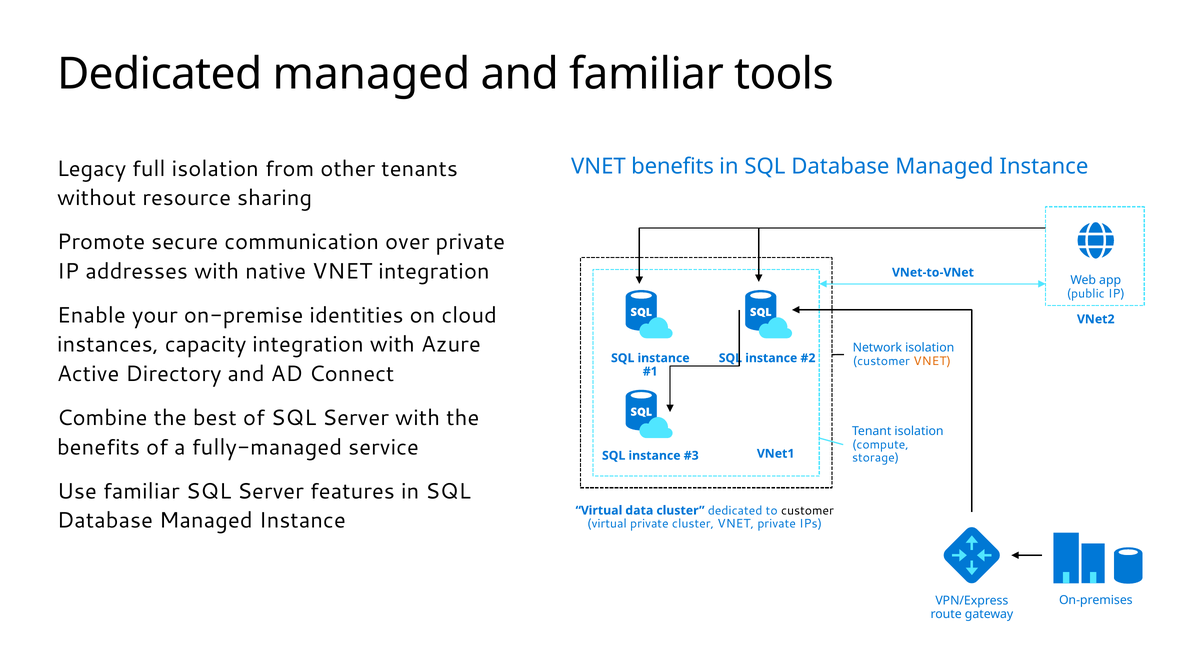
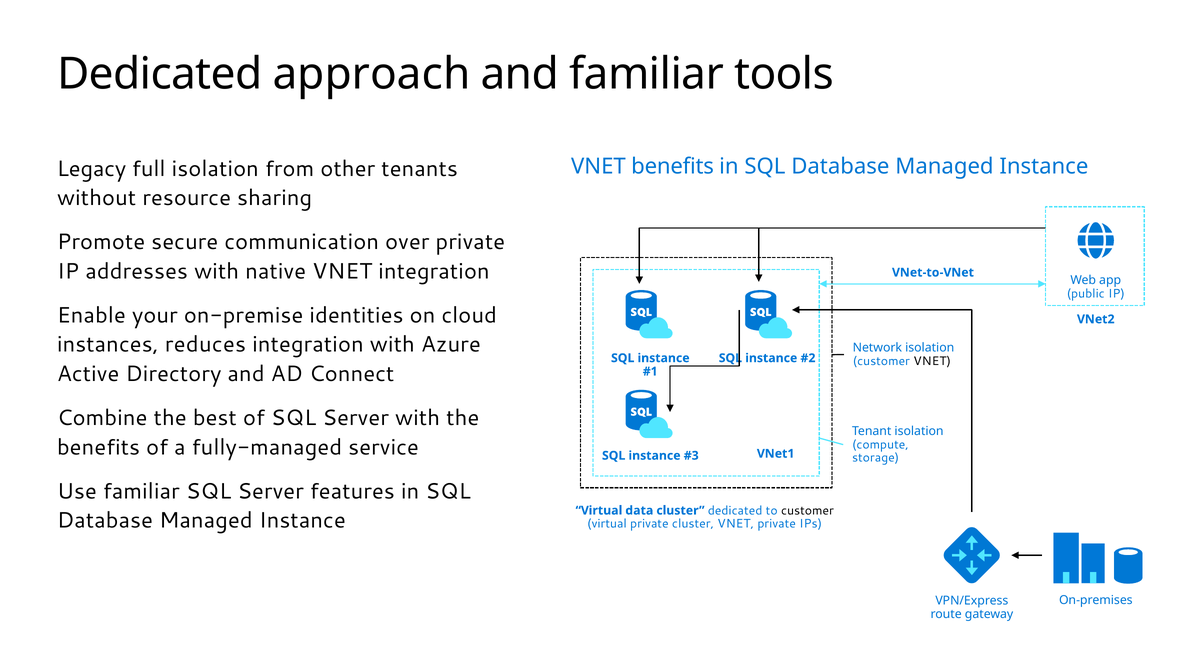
Dedicated managed: managed -> approach (372, 74)
capacity: capacity -> reduces (205, 345)
VNET colour: orange -> black (932, 361)
